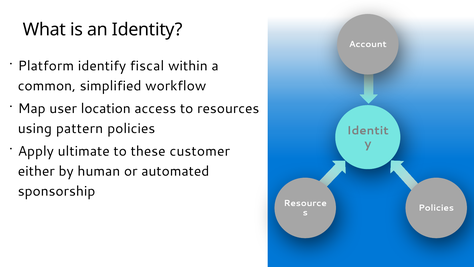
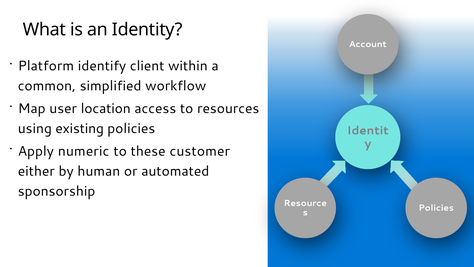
fiscal: fiscal -> client (147, 66)
pattern: pattern -> existing (80, 128)
ultimate: ultimate -> numeric (84, 151)
